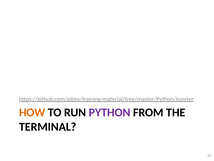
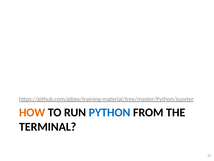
PYTHON colour: purple -> blue (110, 112)
